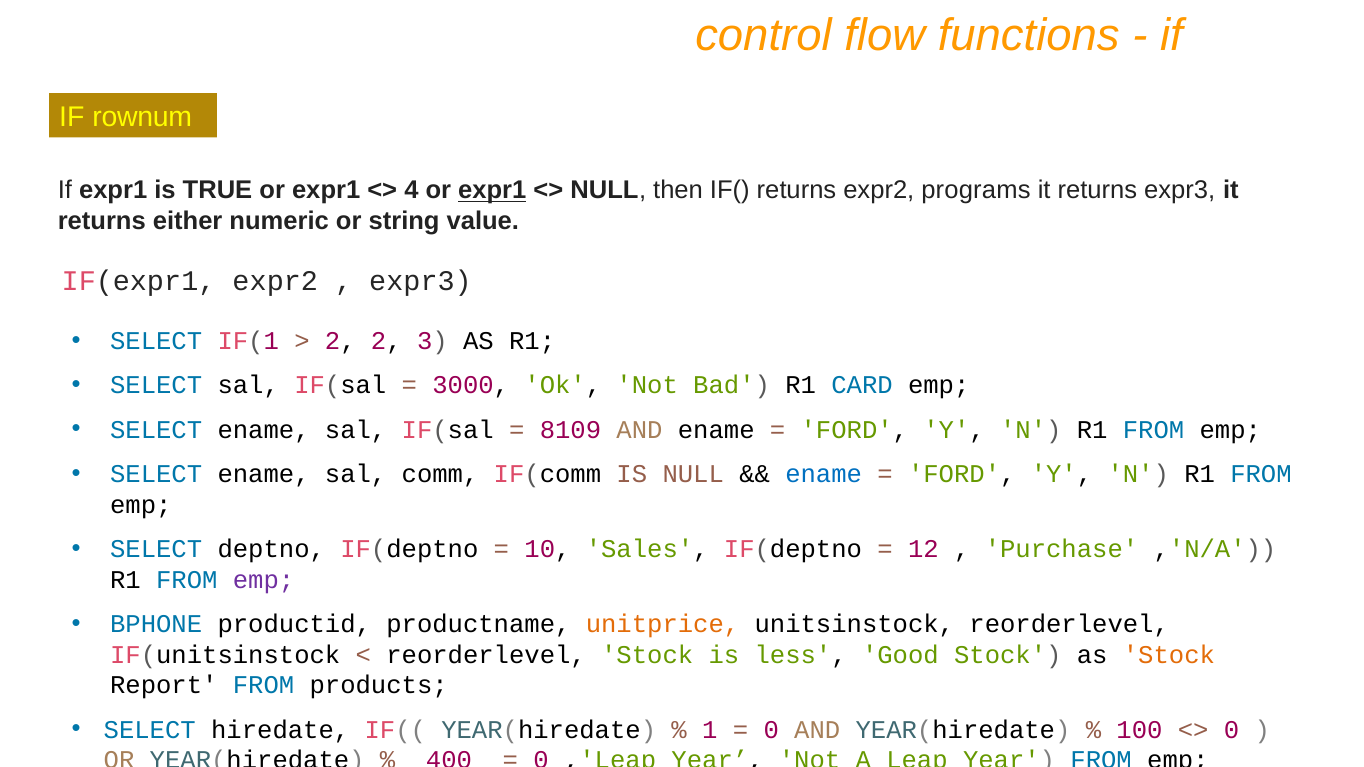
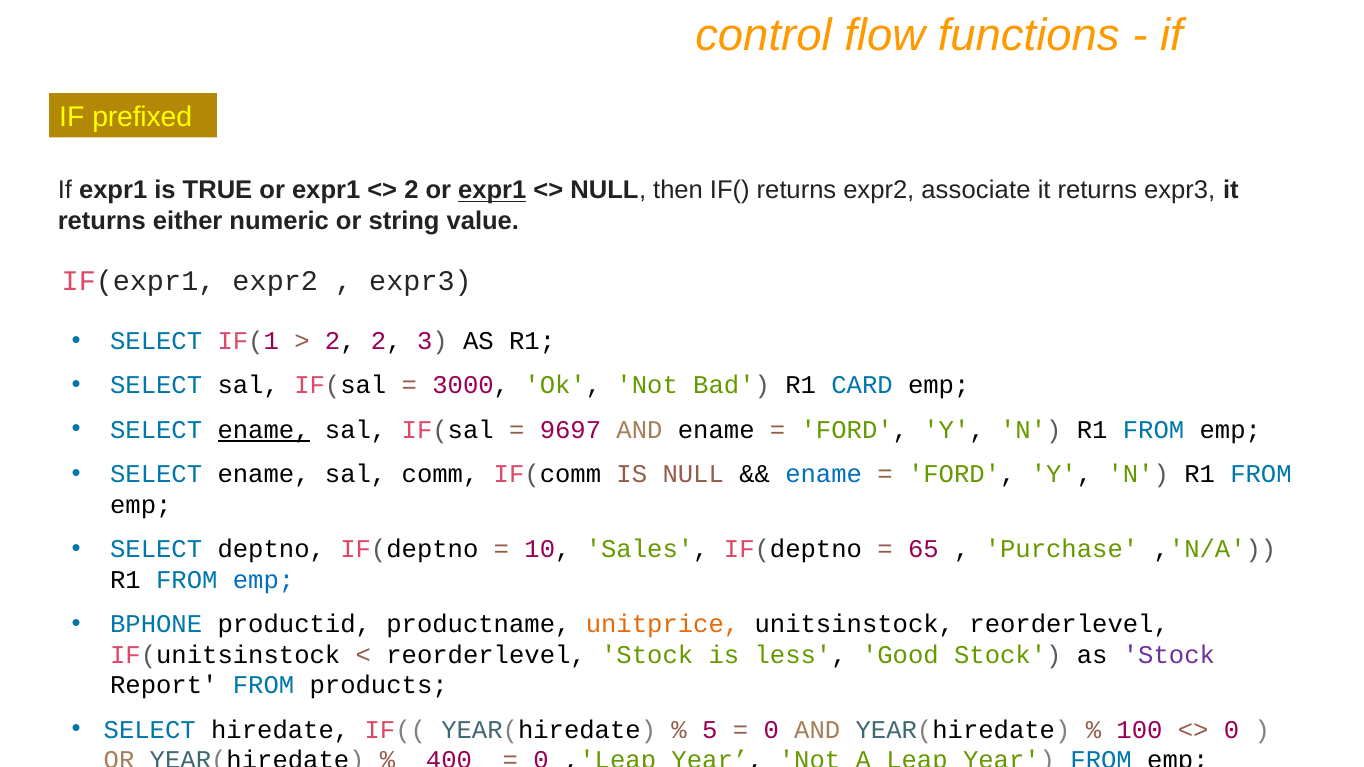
rownum: rownum -> prefixed (142, 117)
4: 4 -> 2 (411, 190)
programs: programs -> associate (976, 190)
ename underline: none -> present (264, 430)
8109: 8109 -> 9697 (570, 430)
12: 12 -> 65 (923, 549)
emp colour: purple -> blue (264, 580)
Stock colour: orange -> purple (1169, 655)
1: 1 -> 5 (710, 730)
